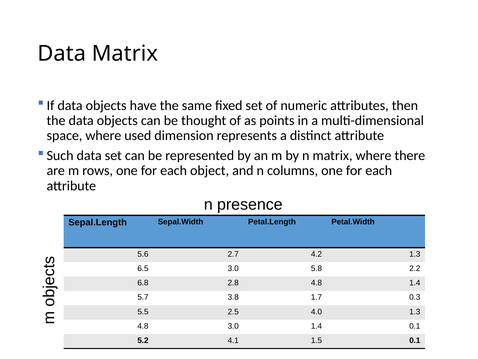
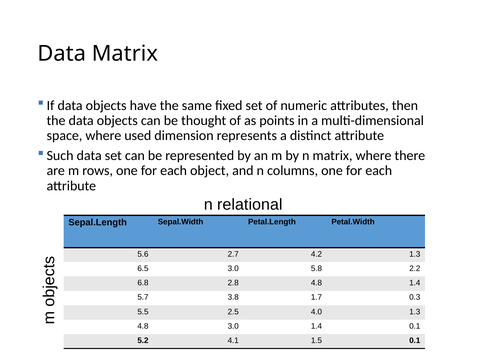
presence: presence -> relational (250, 204)
